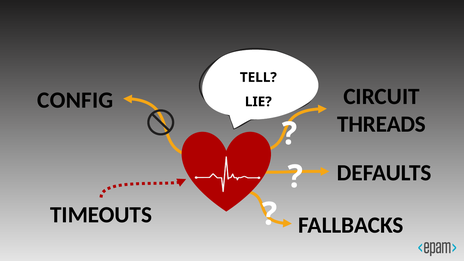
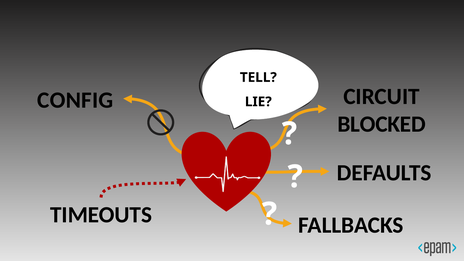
THREADS: THREADS -> BLOCKED (382, 124)
